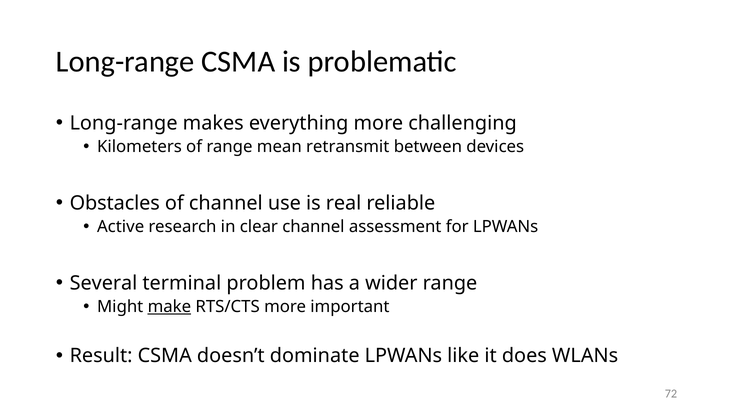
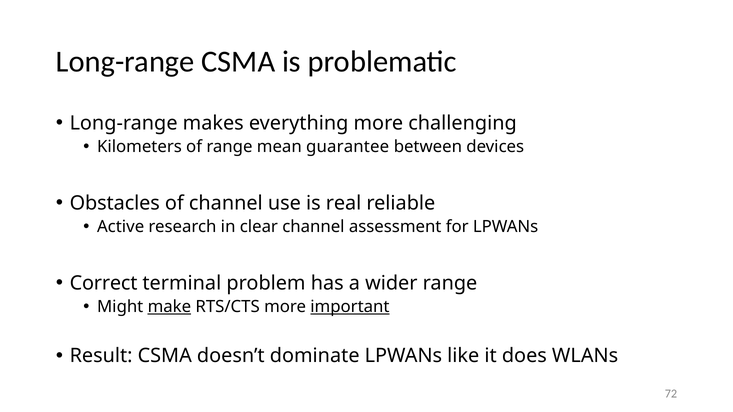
retransmit: retransmit -> guarantee (348, 147)
Several: Several -> Correct (104, 283)
important underline: none -> present (350, 307)
